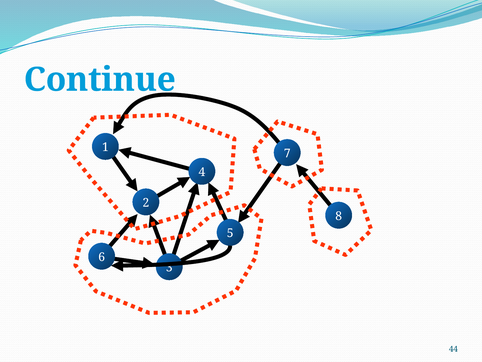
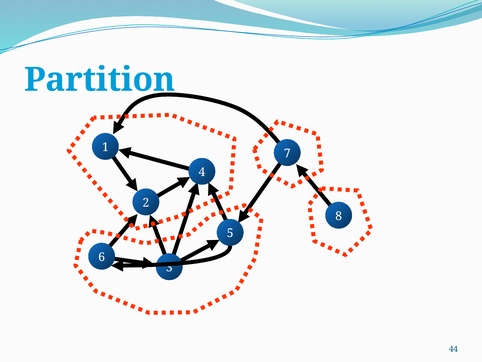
Continue: Continue -> Partition (100, 80)
